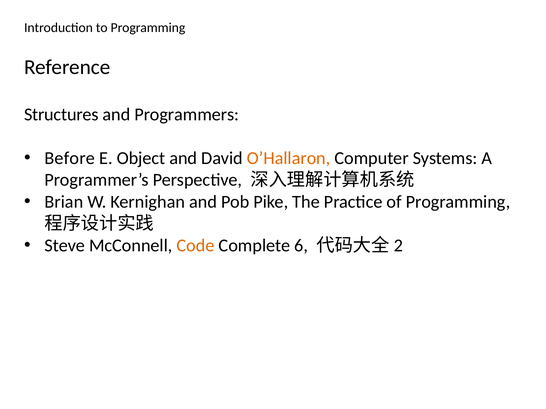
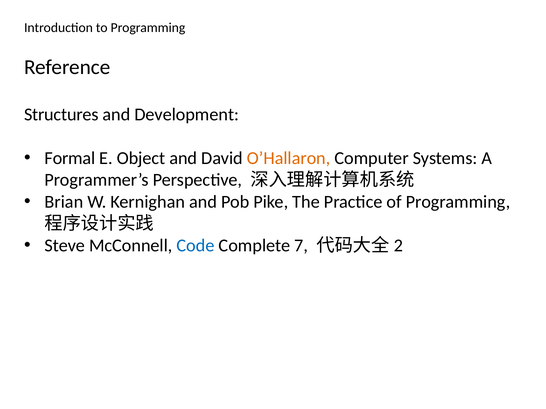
Programmers: Programmers -> Development (187, 115)
Before: Before -> Formal (70, 158)
Code colour: orange -> blue (196, 246)
6: 6 -> 7 (301, 246)
